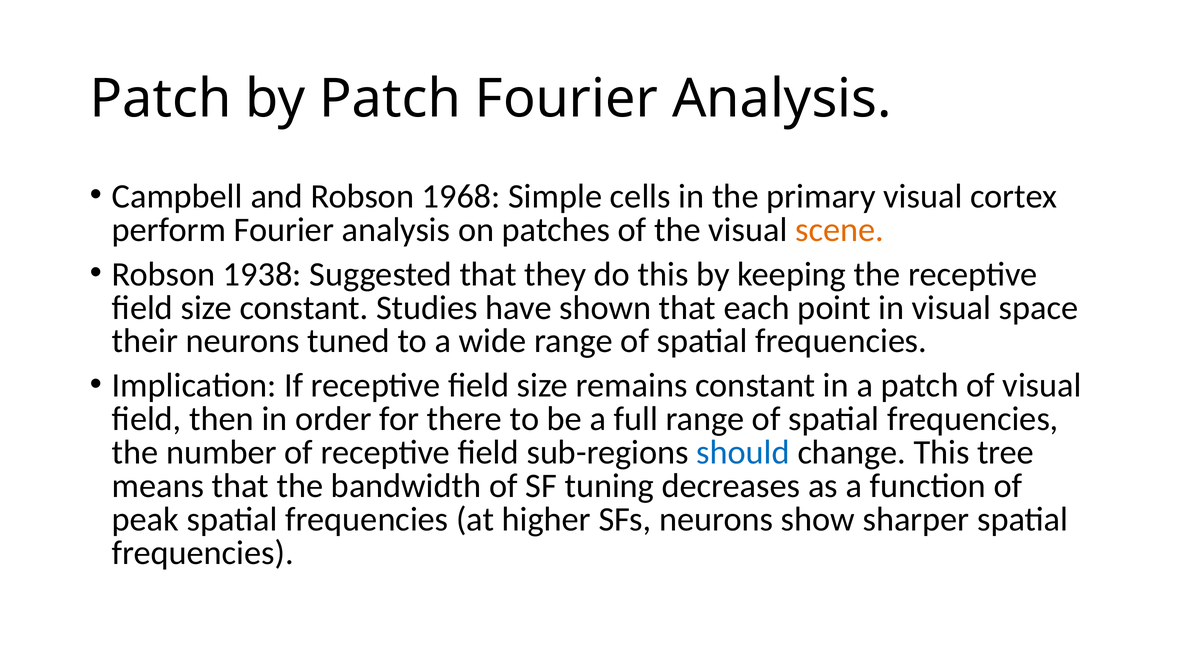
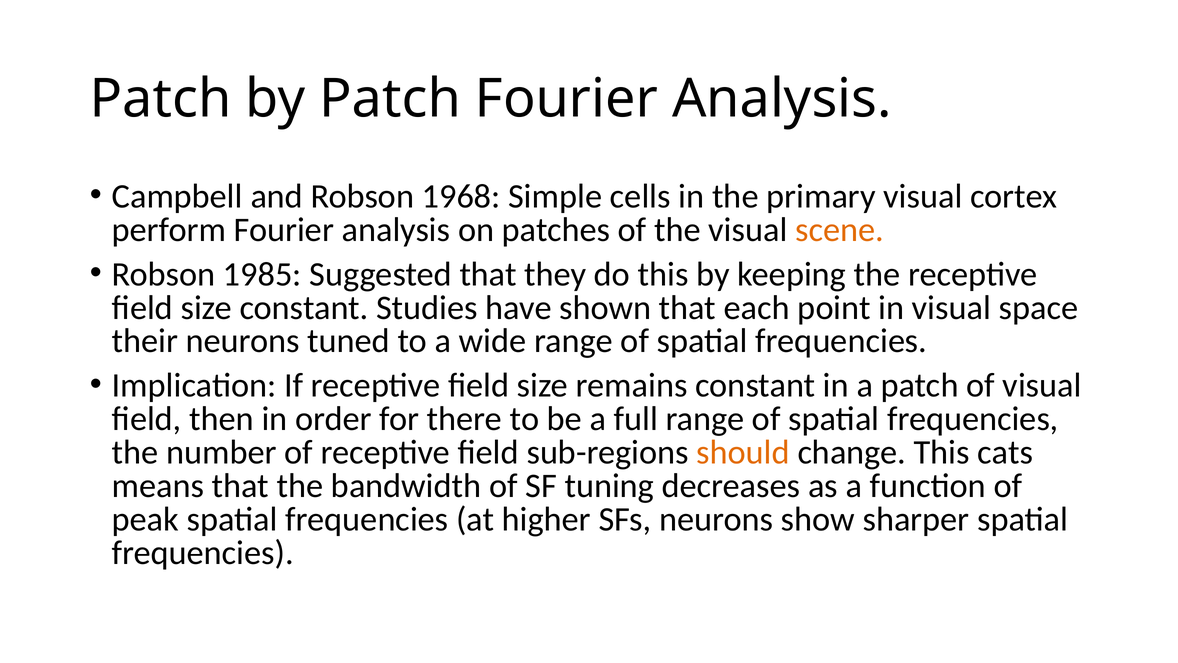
1938: 1938 -> 1985 (262, 274)
should colour: blue -> orange (743, 452)
tree: tree -> cats (1005, 452)
